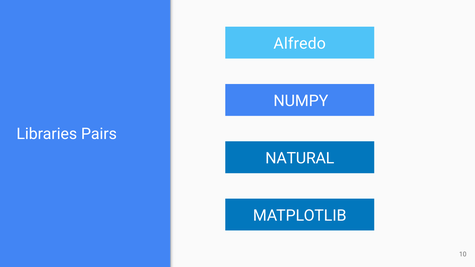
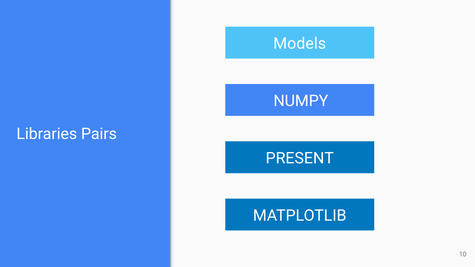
Alfredo: Alfredo -> Models (300, 44)
NATURAL: NATURAL -> PRESENT (300, 158)
